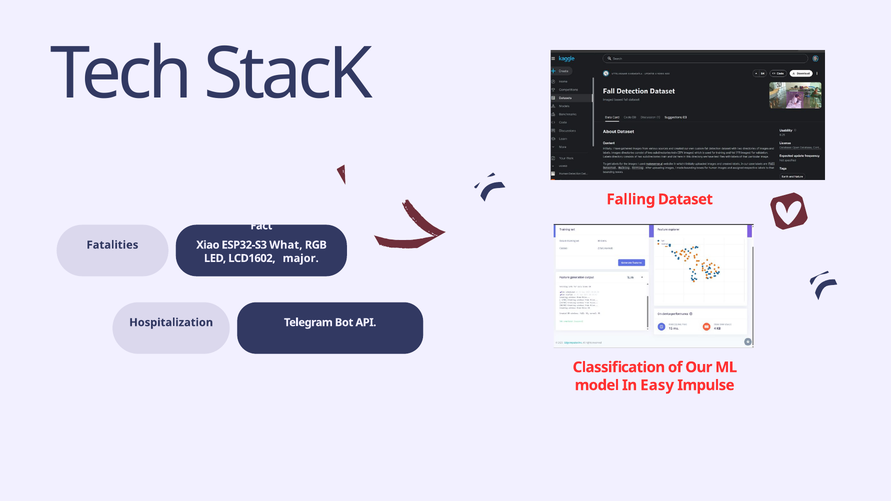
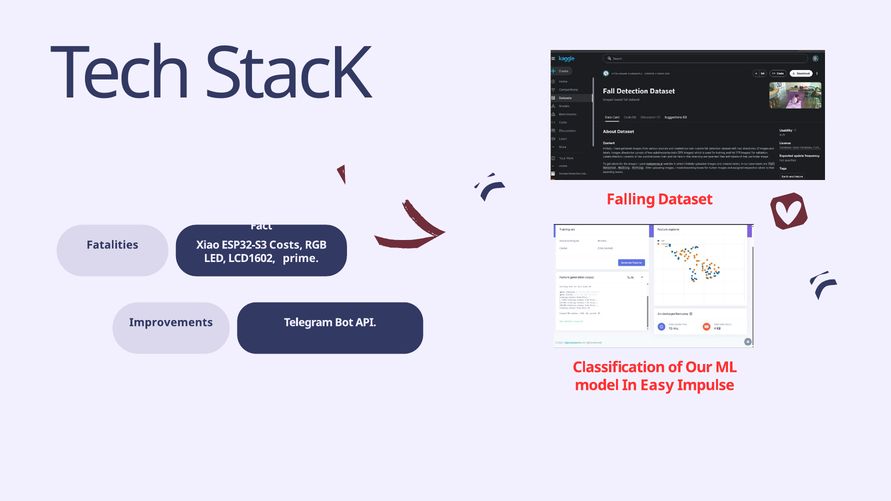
What: What -> Costs (286, 245)
major: major -> prime (301, 258)
Hospitalization: Hospitalization -> Improvements (171, 323)
